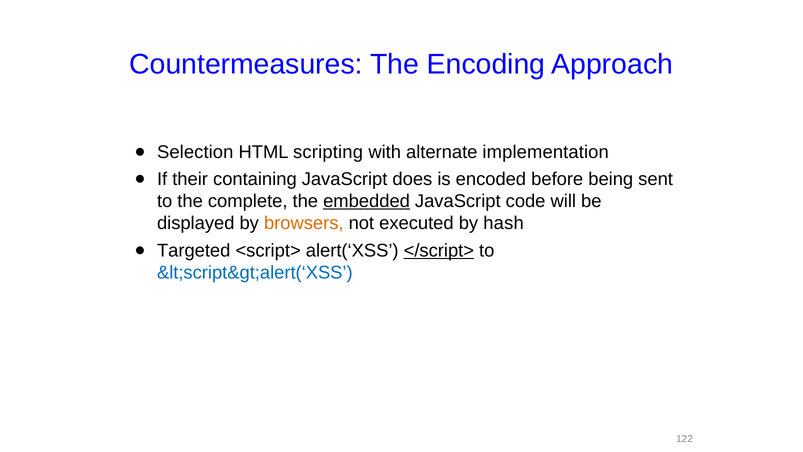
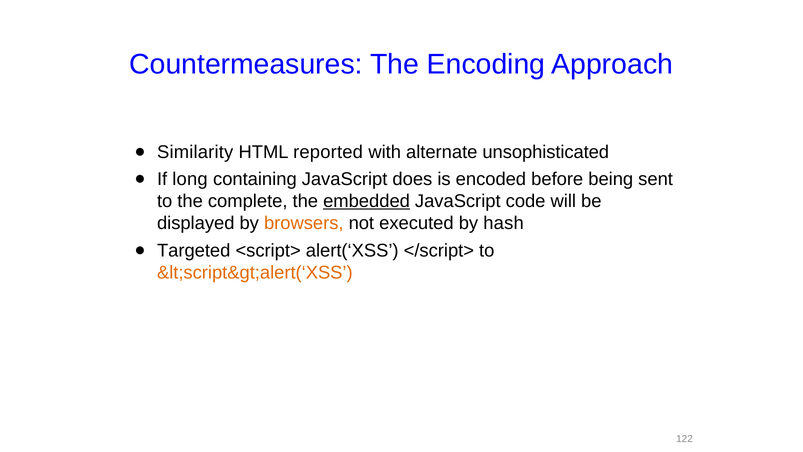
Selection: Selection -> Similarity (195, 152)
scripting: scripting -> reported (328, 152)
implementation: implementation -> unsophisticated (546, 152)
their: their -> long (190, 179)
</script> underline: present -> none (439, 250)
&lt;script&gt;alert(‘XSS colour: blue -> orange (255, 272)
